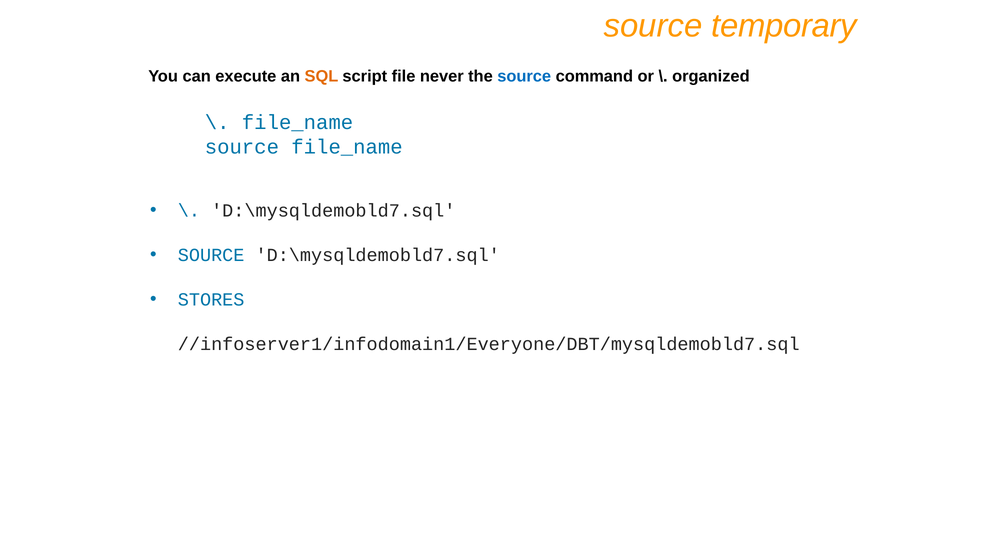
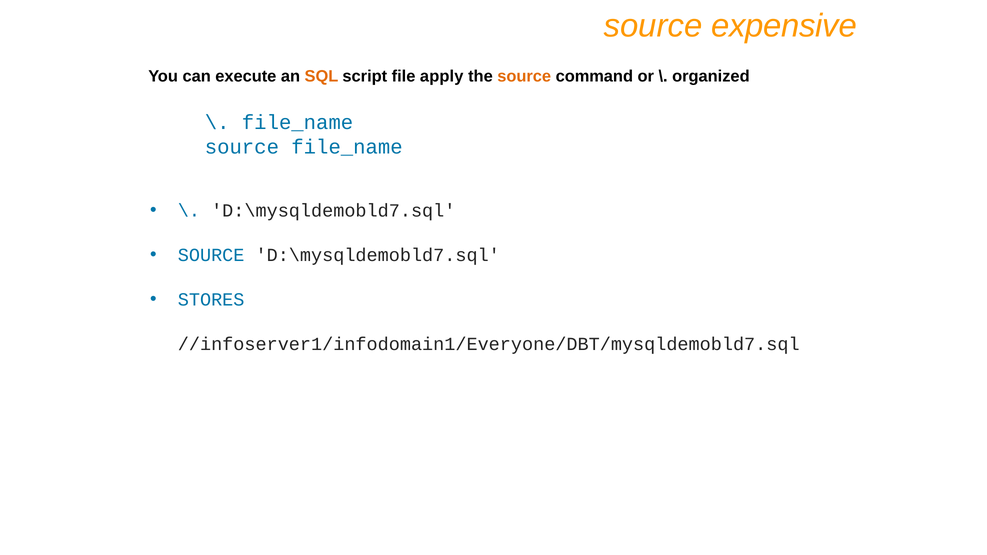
temporary: temporary -> expensive (784, 26)
never: never -> apply (442, 76)
source colour: blue -> orange (524, 76)
